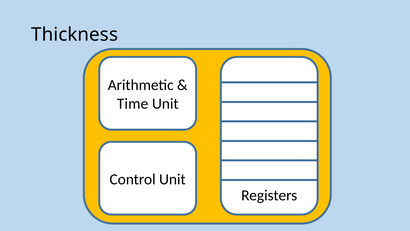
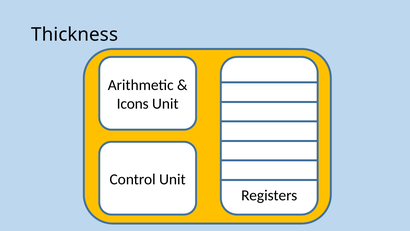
Time: Time -> Icons (133, 103)
